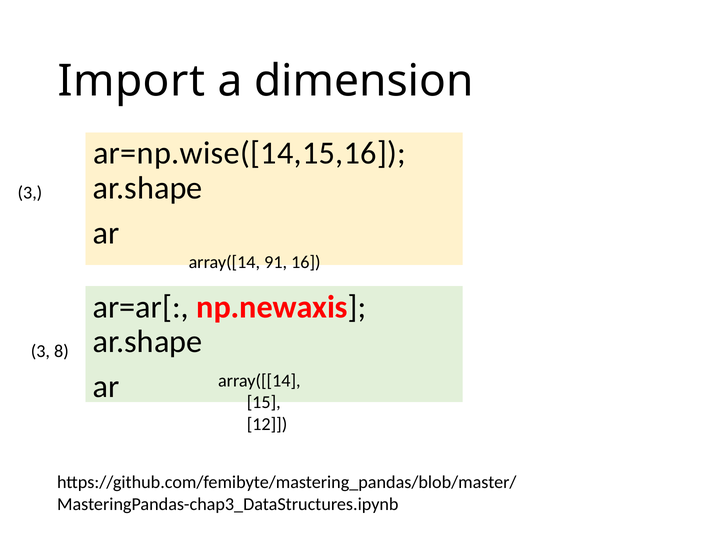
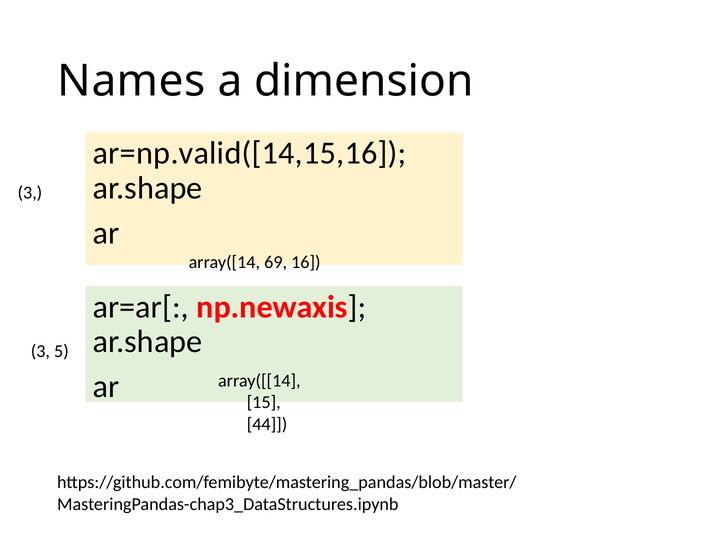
Import: Import -> Names (131, 81)
ar=np.wise([14,15,16: ar=np.wise([14,15,16 -> ar=np.valid([14,15,16 (250, 154)
91: 91 -> 69 (276, 262)
8: 8 -> 5 (61, 352)
12: 12 -> 44 (267, 425)
